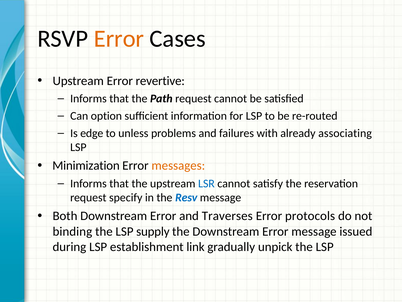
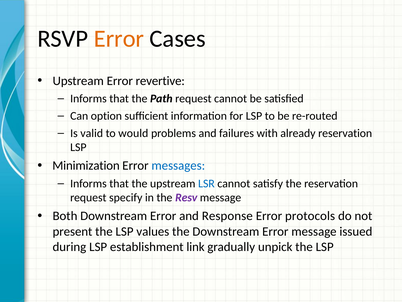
edge: edge -> valid (92, 133)
unless: unless -> would (133, 133)
already associating: associating -> reservation (345, 133)
messages colour: orange -> blue (178, 165)
Resv colour: blue -> purple (186, 197)
Traverses: Traverses -> Response (227, 216)
binding: binding -> present (72, 231)
supply: supply -> values (153, 231)
